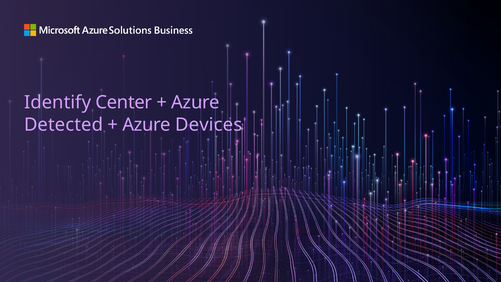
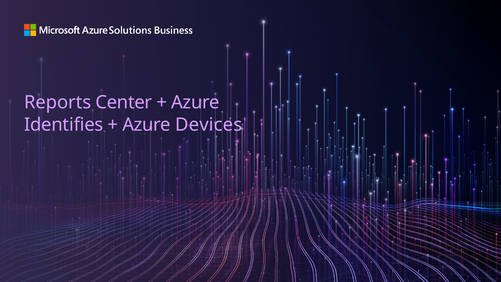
Identify: Identify -> Reports (58, 102)
Detected: Detected -> Identifies (64, 125)
